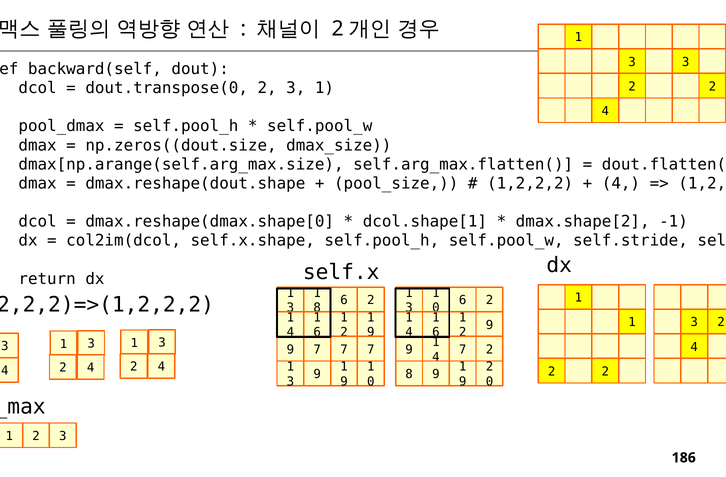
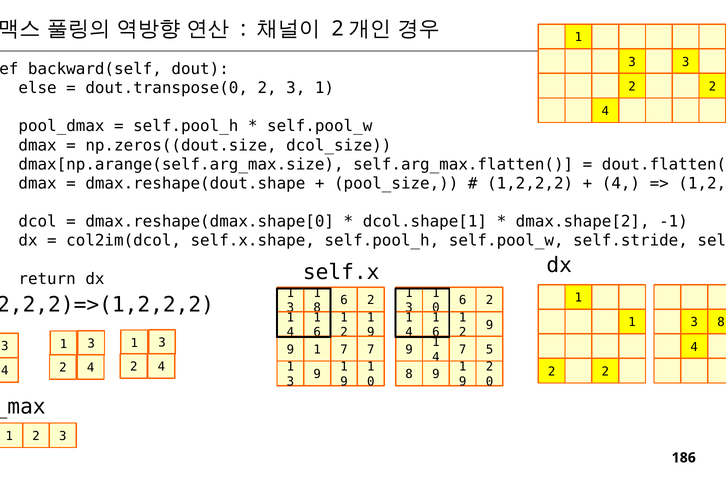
dcol: dcol -> else (38, 88)
dmax_size: dmax_size -> dcol_size (339, 145)
2: 2 -> 8 (721, 322)
7: 7 -> 1 (317, 349)
7 2: 2 -> 5 (489, 349)
